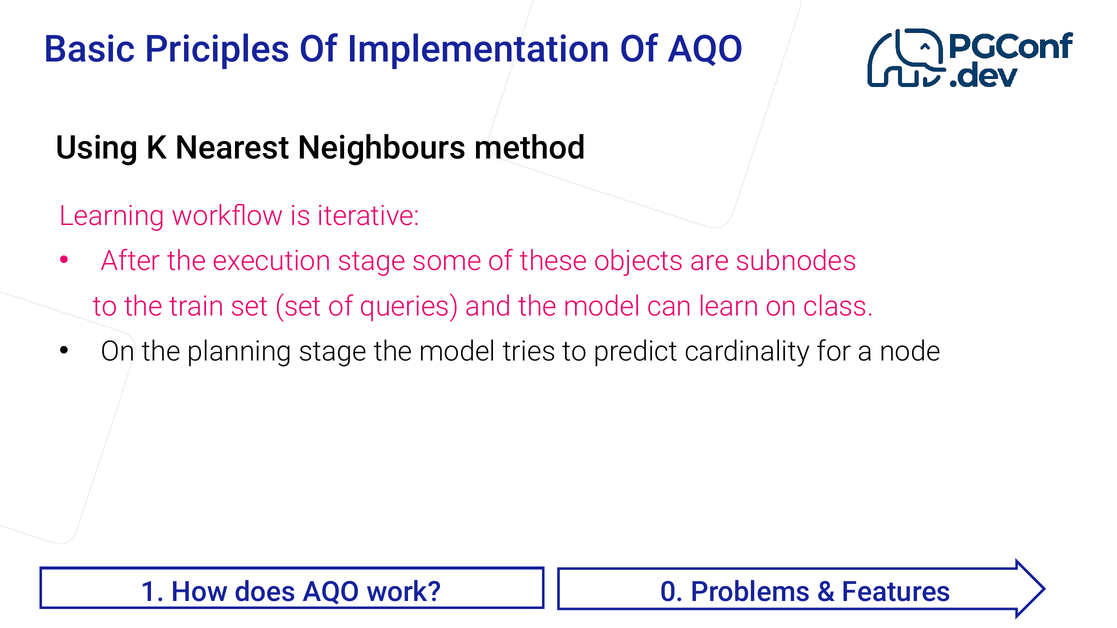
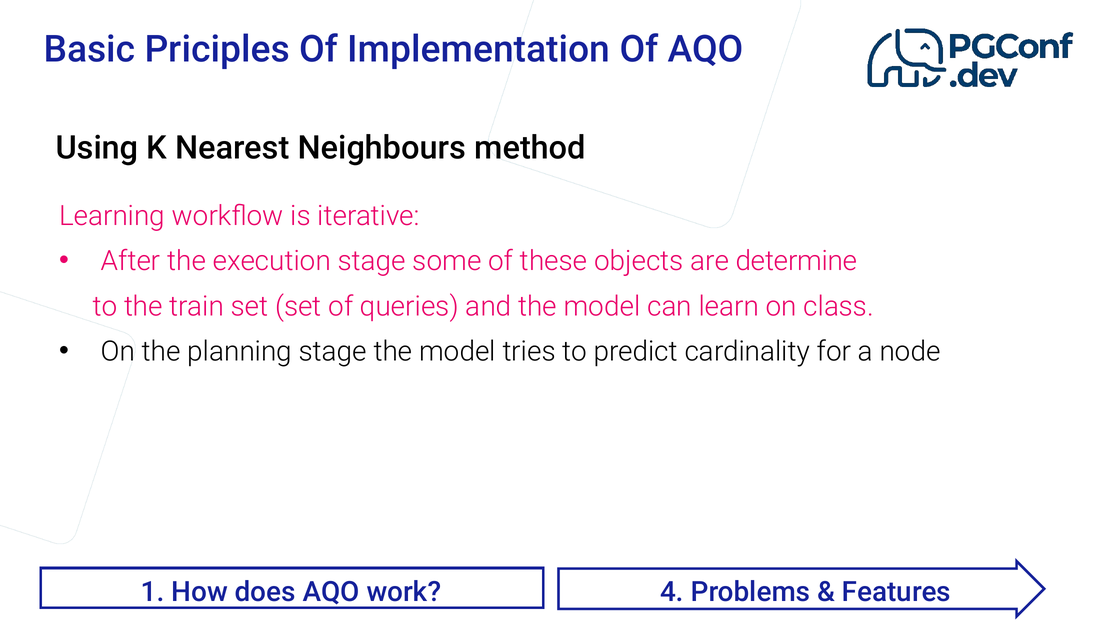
subnodes: subnodes -> determine (796, 261)
0: 0 -> 4 (672, 592)
